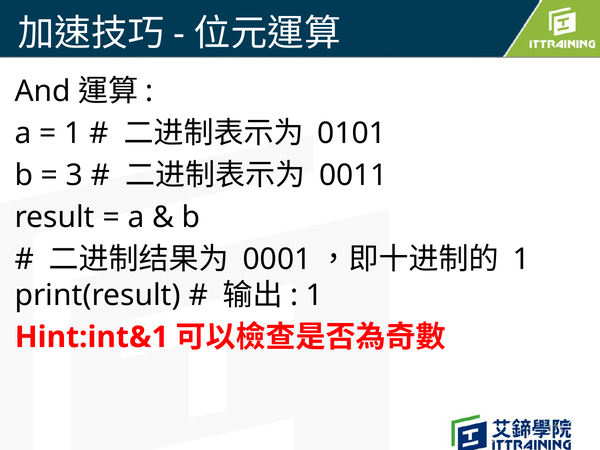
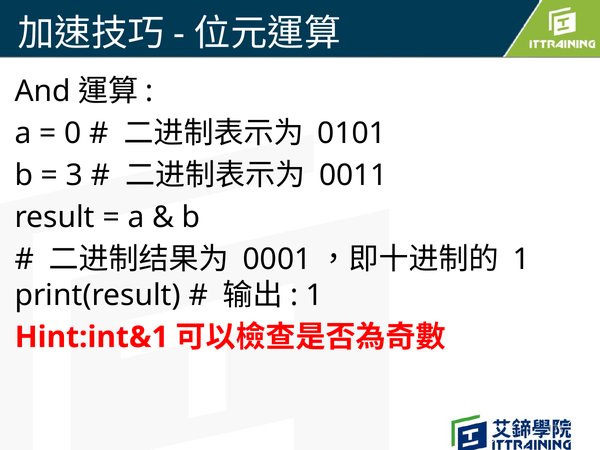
1: 1 -> 0 (73, 133)
